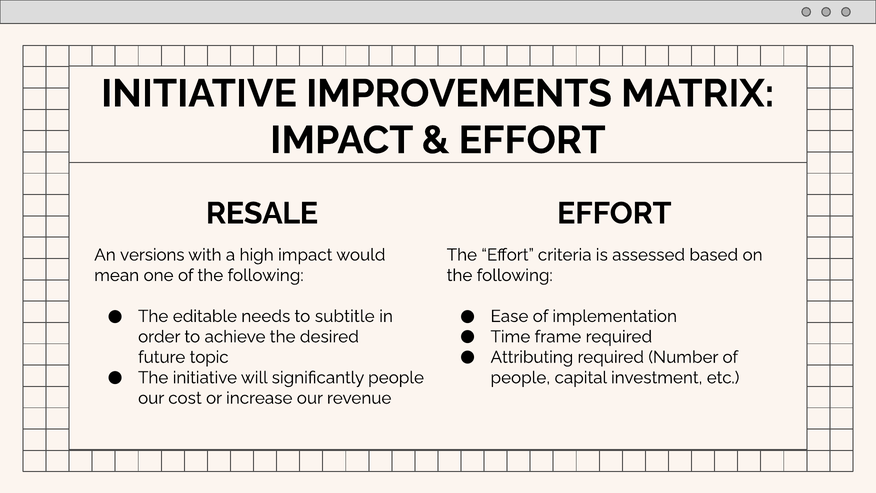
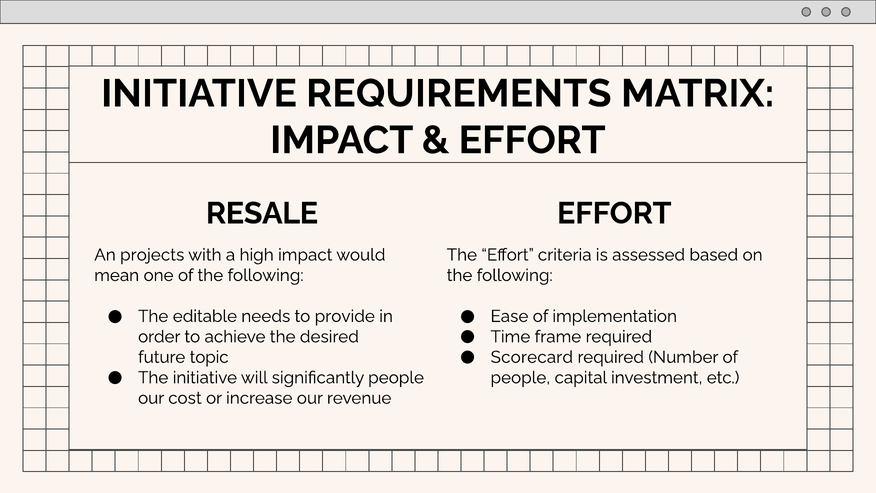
IMPROVEMENTS: IMPROVEMENTS -> REQUIREMENTS (459, 94)
versions: versions -> projects (152, 255)
subtitle: subtitle -> provide (345, 316)
Attributing: Attributing -> Scorecard (532, 357)
